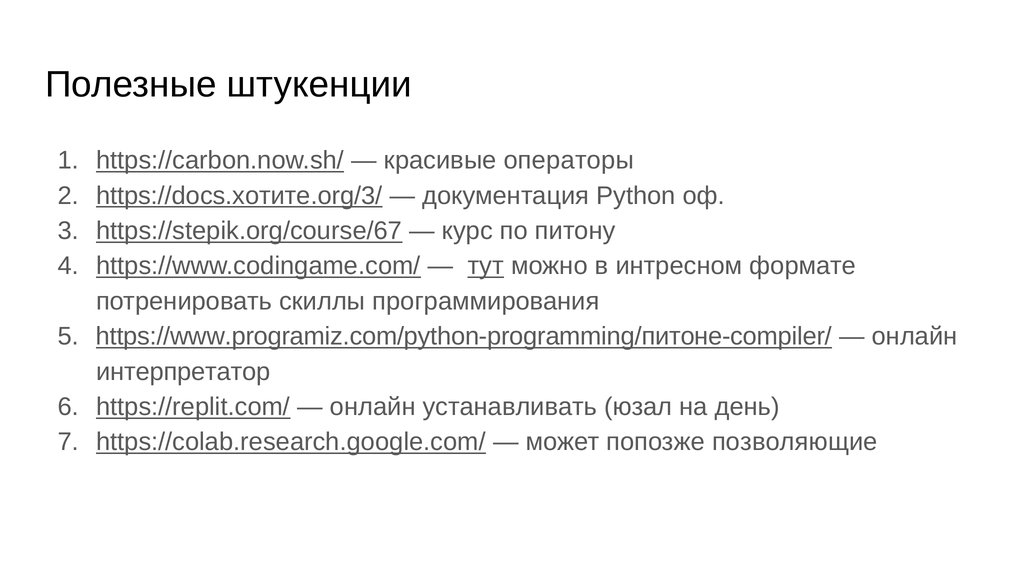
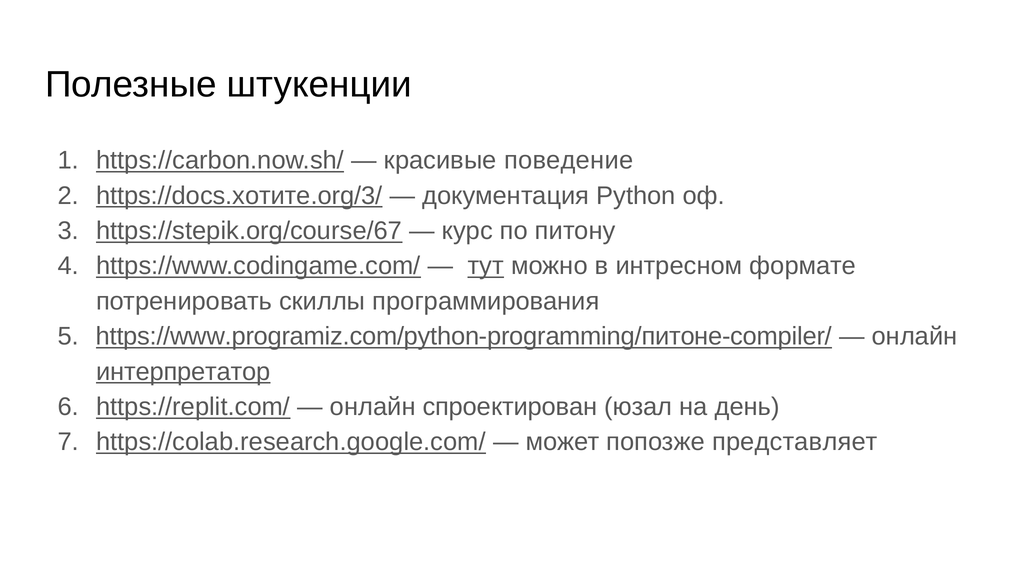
операторы: операторы -> поведение (569, 161)
интерпретатор underline: none -> present (183, 372)
устанавливать: устанавливать -> спроектирован (510, 407)
позволяющие: позволяющие -> представляет (795, 442)
